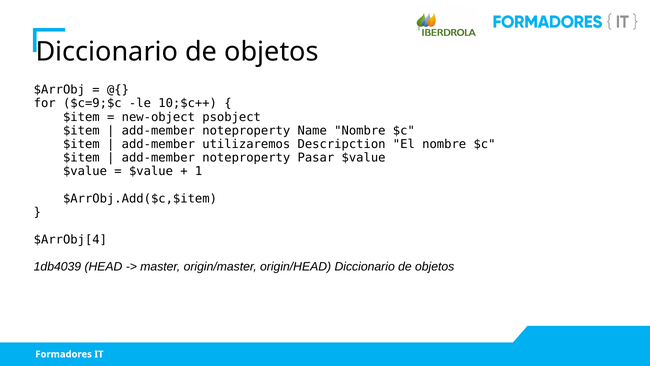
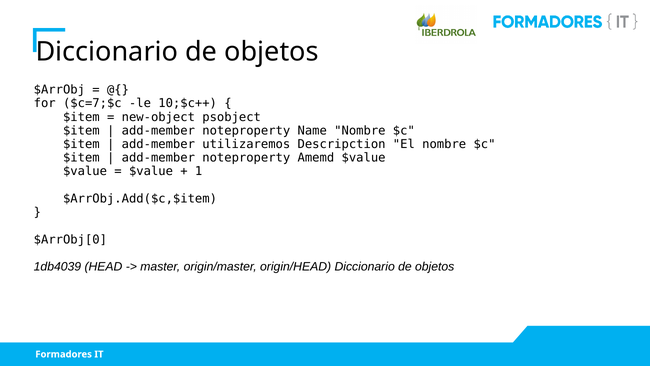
$c=9;$c: $c=9;$c -> $c=7;$c (92, 103)
Pasar: Pasar -> Amemd (316, 158)
$ArrObj[4: $ArrObj[4 -> $ArrObj[0 (70, 239)
